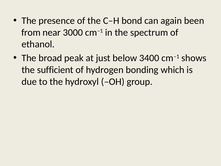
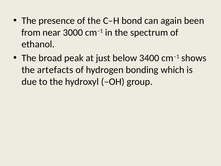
sufficient: sufficient -> artefacts (55, 70)
